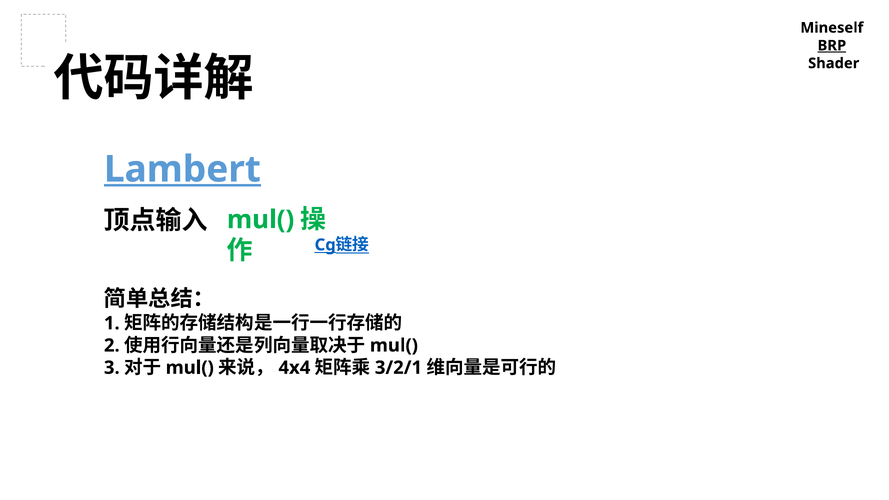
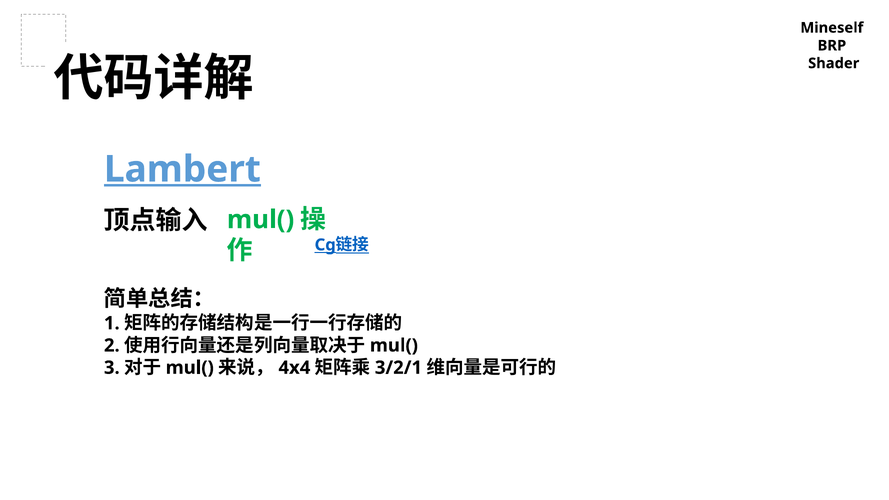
BRP underline: present -> none (832, 46)
